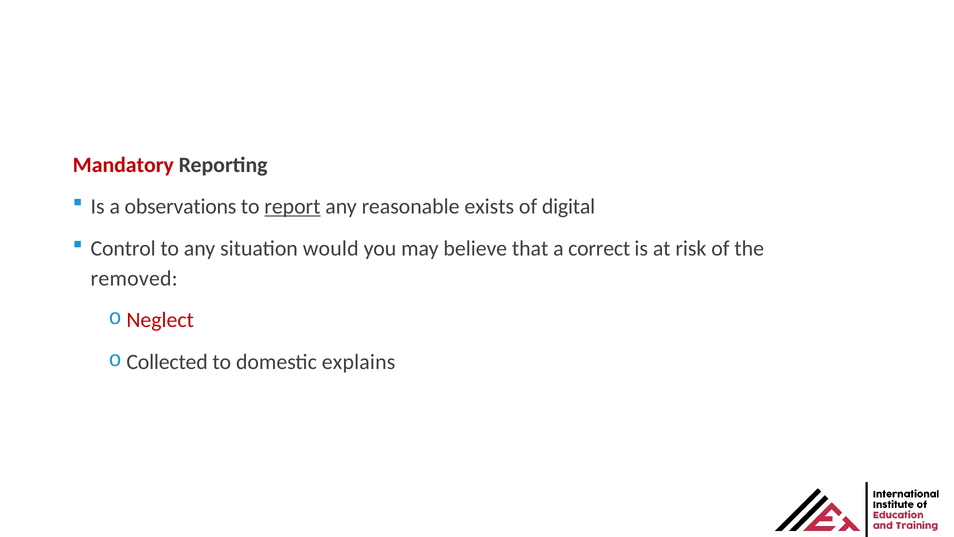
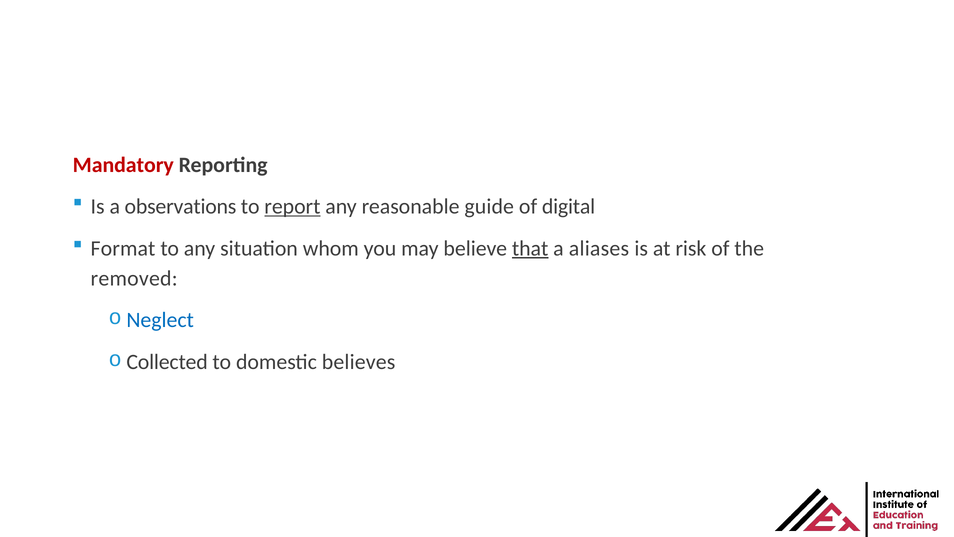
exists: exists -> guide (489, 207)
Control: Control -> Format (123, 248)
would: would -> whom (331, 248)
that underline: none -> present (530, 248)
correct: correct -> aliases (599, 248)
Neglect colour: red -> blue (160, 320)
explains: explains -> believes (359, 362)
